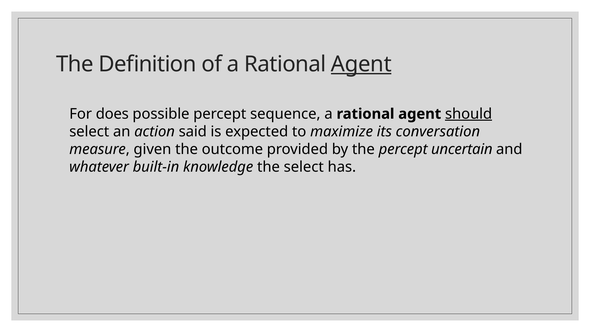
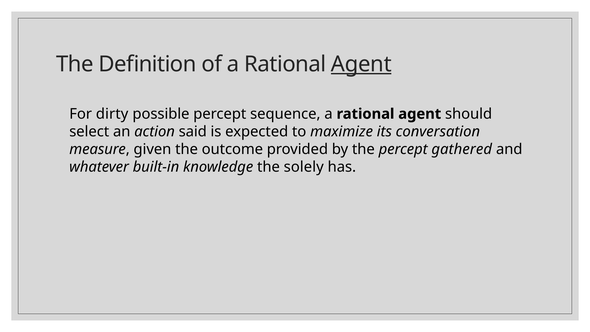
does: does -> dirty (112, 114)
should underline: present -> none (469, 114)
uncertain: uncertain -> gathered (462, 149)
the select: select -> solely (304, 167)
